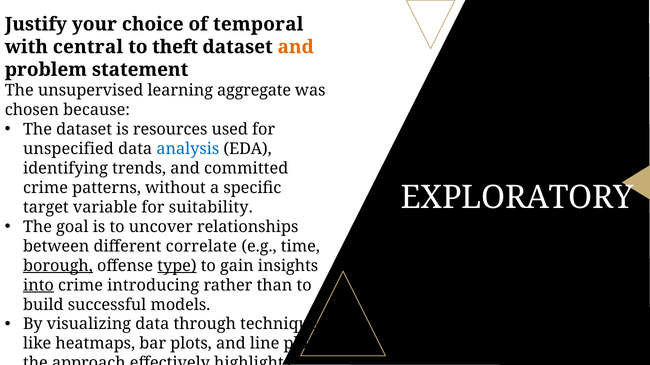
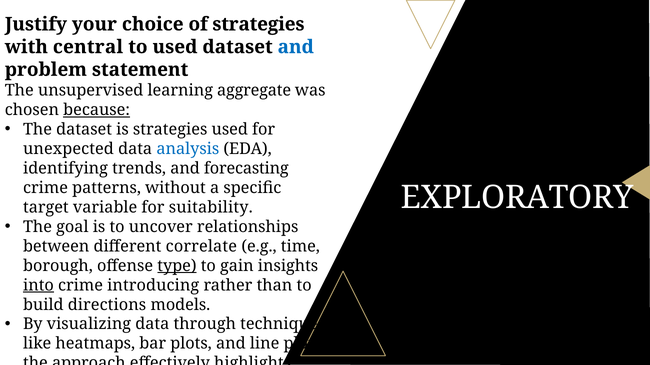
of temporal: temporal -> strategies (258, 24)
to theft: theft -> used (175, 47)
and colour: orange -> blue (296, 47)
because underline: none -> present (97, 110)
is resources: resources -> strategies (170, 130)
unspecified: unspecified -> unexpected (68, 149)
committed: committed -> forecasting (246, 169)
borough underline: present -> none (58, 266)
successful: successful -> directions (107, 305)
